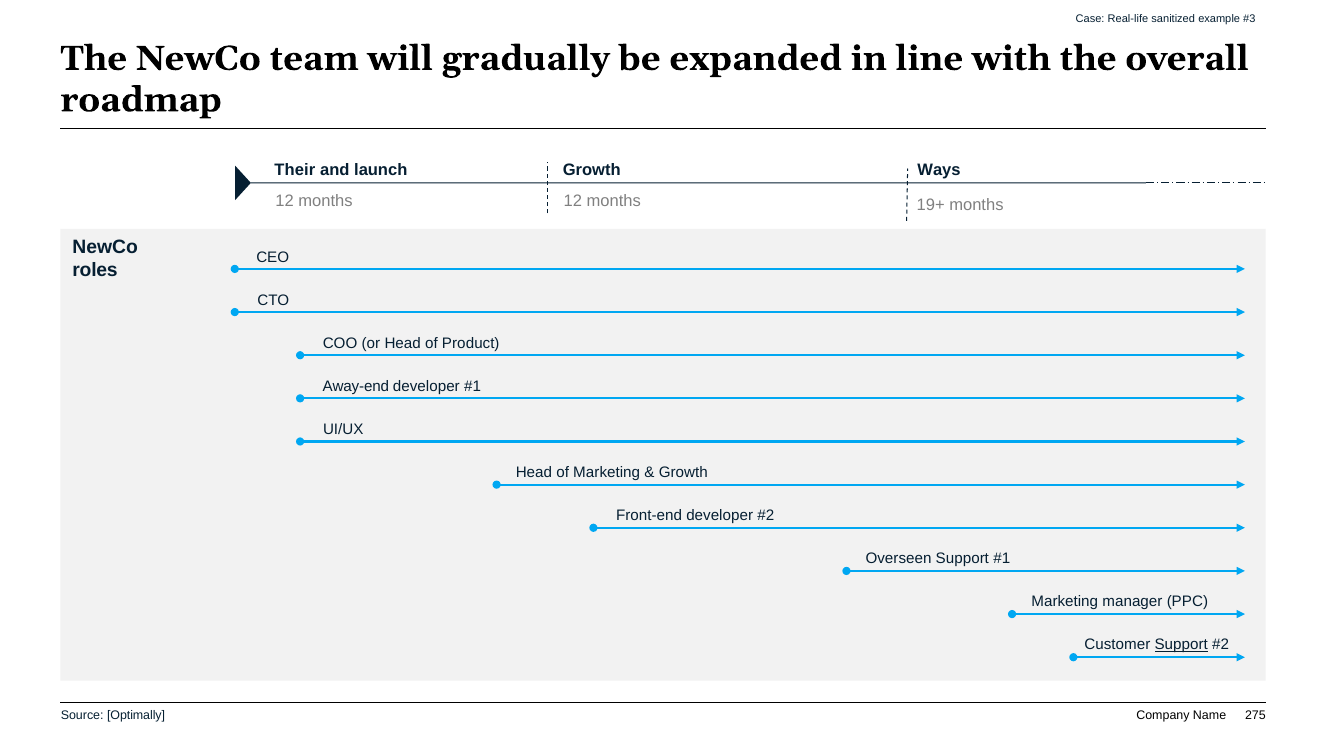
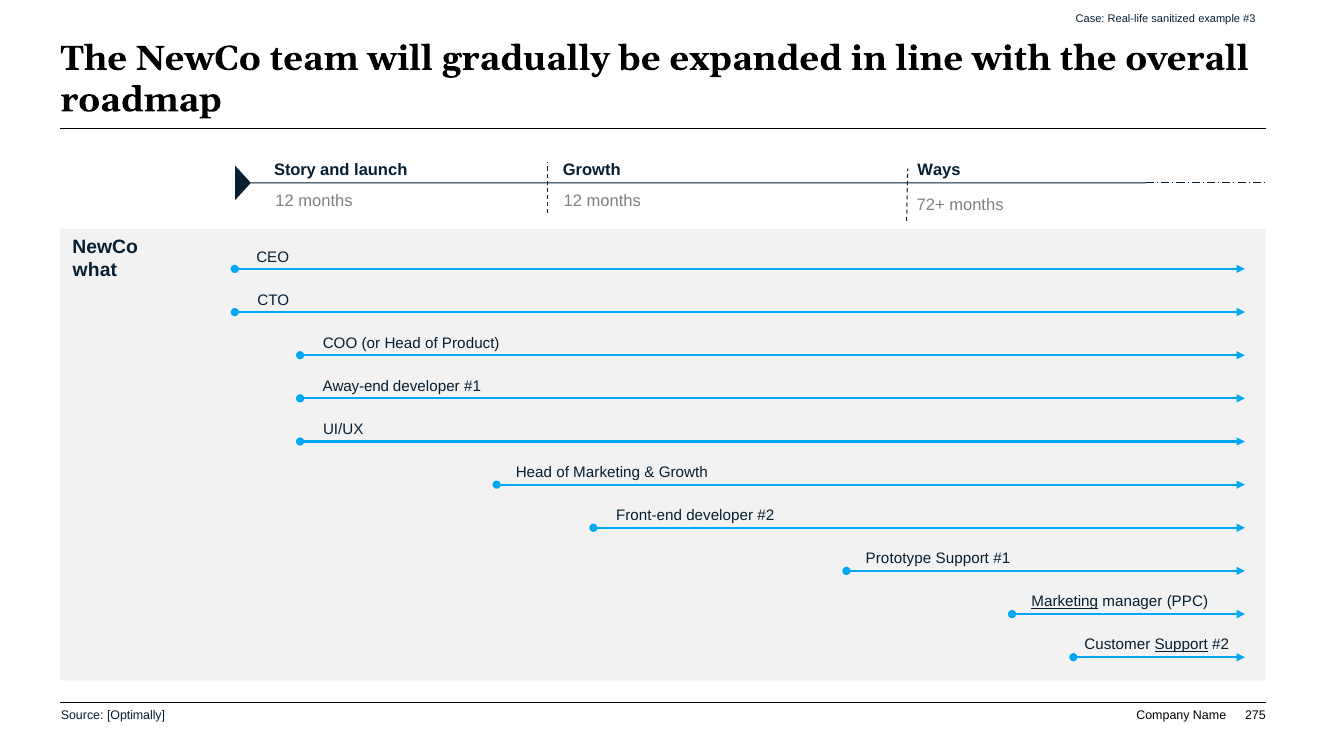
Their: Their -> Story (295, 170)
19+: 19+ -> 72+ (931, 205)
roles: roles -> what (95, 270)
Overseen: Overseen -> Prototype (898, 559)
Marketing underline: none -> present (1065, 602)
